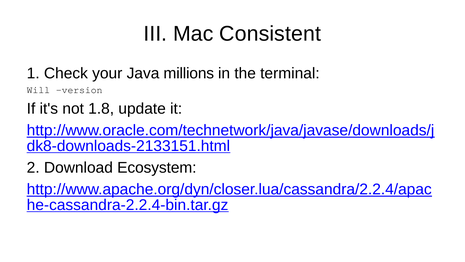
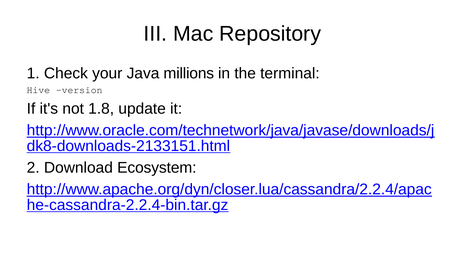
Consistent: Consistent -> Repository (270, 34)
Will: Will -> Hive (38, 90)
